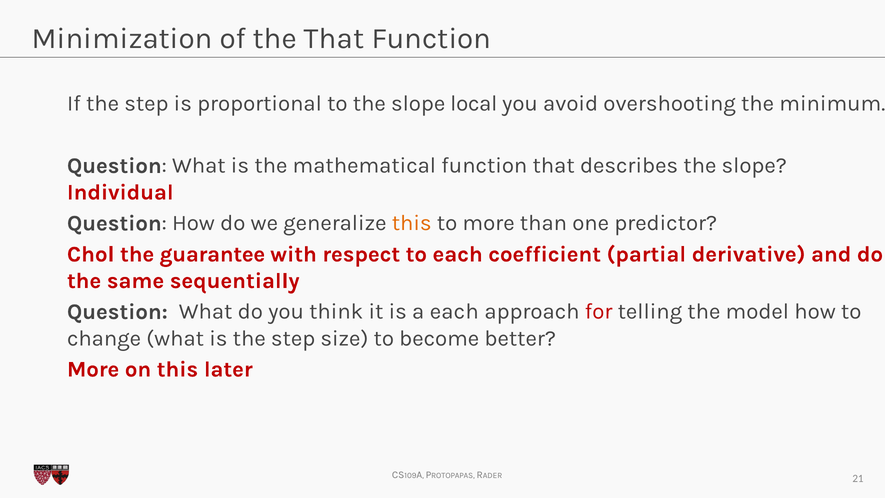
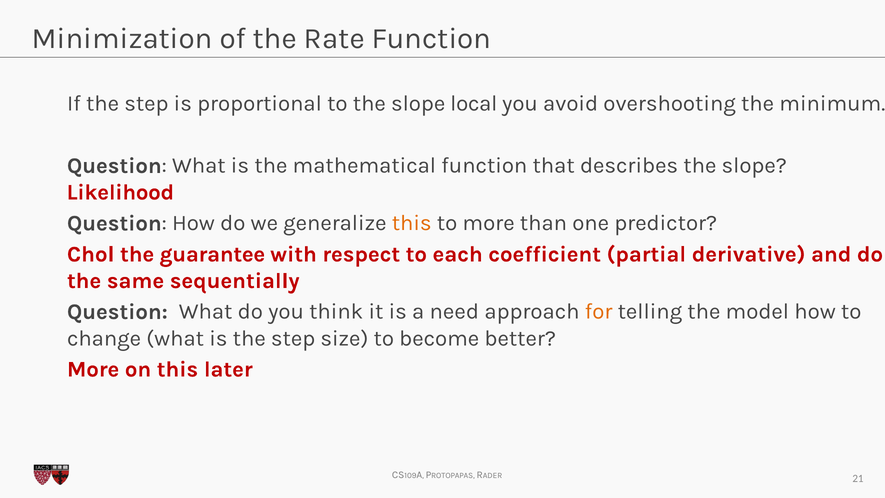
the That: That -> Rate (334, 39)
Individual: Individual -> Likelihood (120, 192)
a each: each -> need (454, 312)
for colour: red -> orange (599, 312)
